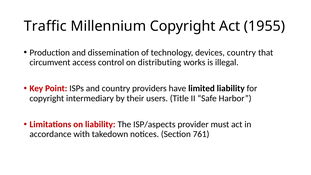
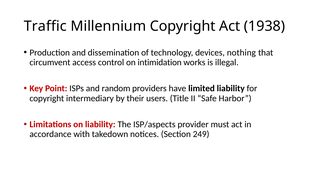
1955: 1955 -> 1938 (265, 26)
devices country: country -> nothing (241, 53)
distributing: distributing -> intimidation (160, 62)
and country: country -> random (116, 88)
761: 761 -> 249 (201, 134)
